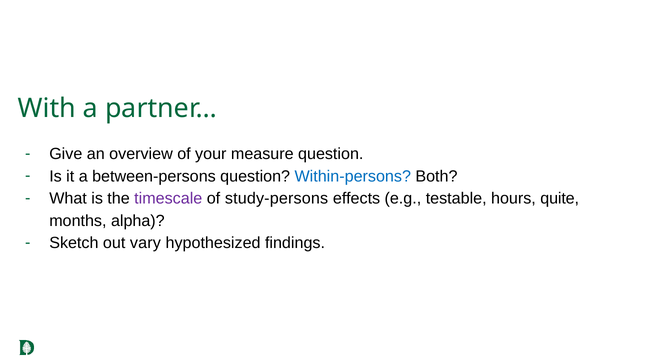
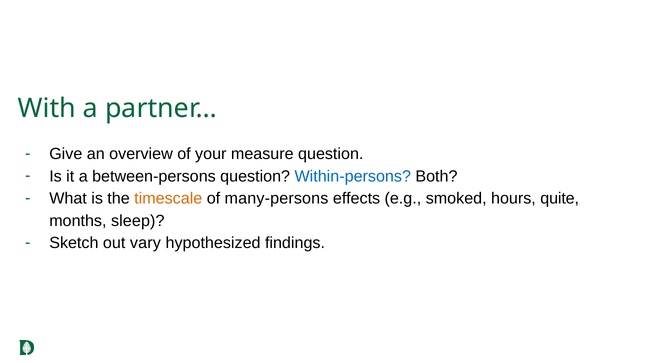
timescale colour: purple -> orange (168, 198)
study-persons: study-persons -> many-persons (277, 198)
testable: testable -> smoked (456, 198)
alpha: alpha -> sleep (138, 221)
